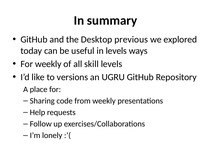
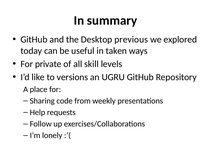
in levels: levels -> taken (116, 51)
For weekly: weekly -> private (48, 64)
